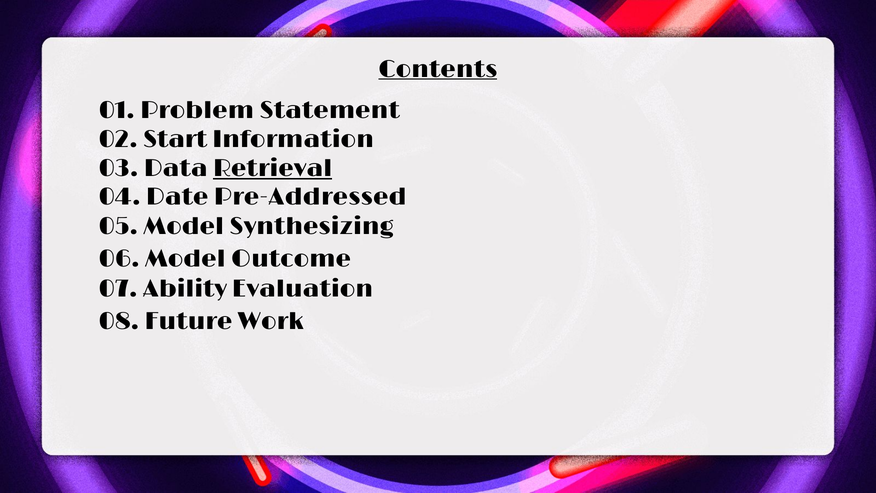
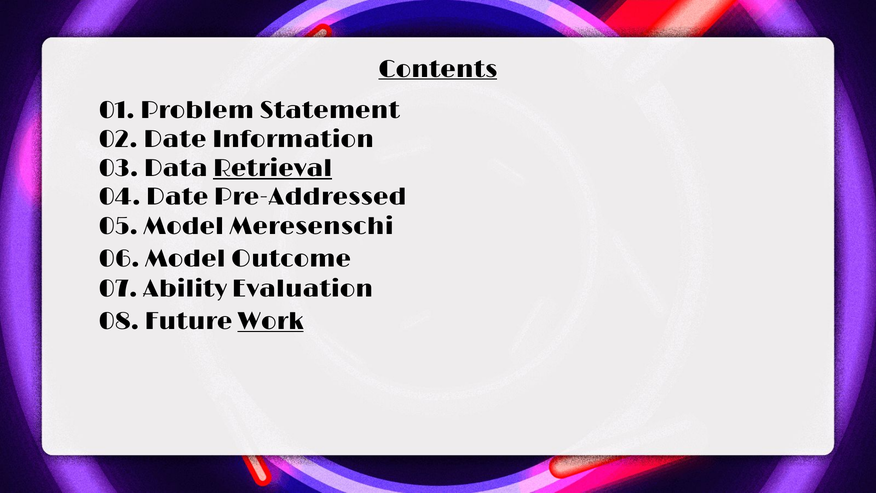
02 Start: Start -> Date (175, 139)
Synthesizing: Synthesizing -> Meresenschi (312, 226)
Work underline: none -> present (271, 321)
